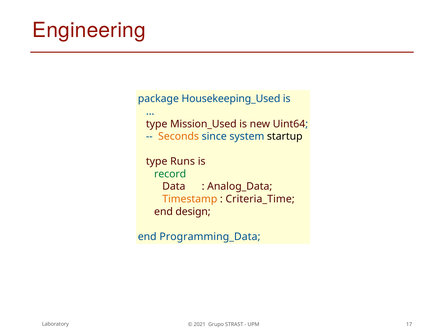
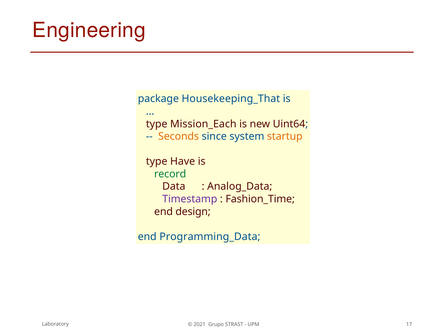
Housekeeping_Used: Housekeeping_Used -> Housekeeping_That (231, 99)
Mission_Used: Mission_Used -> Mission_Each (203, 124)
startup colour: black -> orange (285, 137)
Runs: Runs -> Have (183, 162)
Timestamp colour: orange -> purple (190, 199)
Criteria_Time: Criteria_Time -> Fashion_Time (260, 199)
